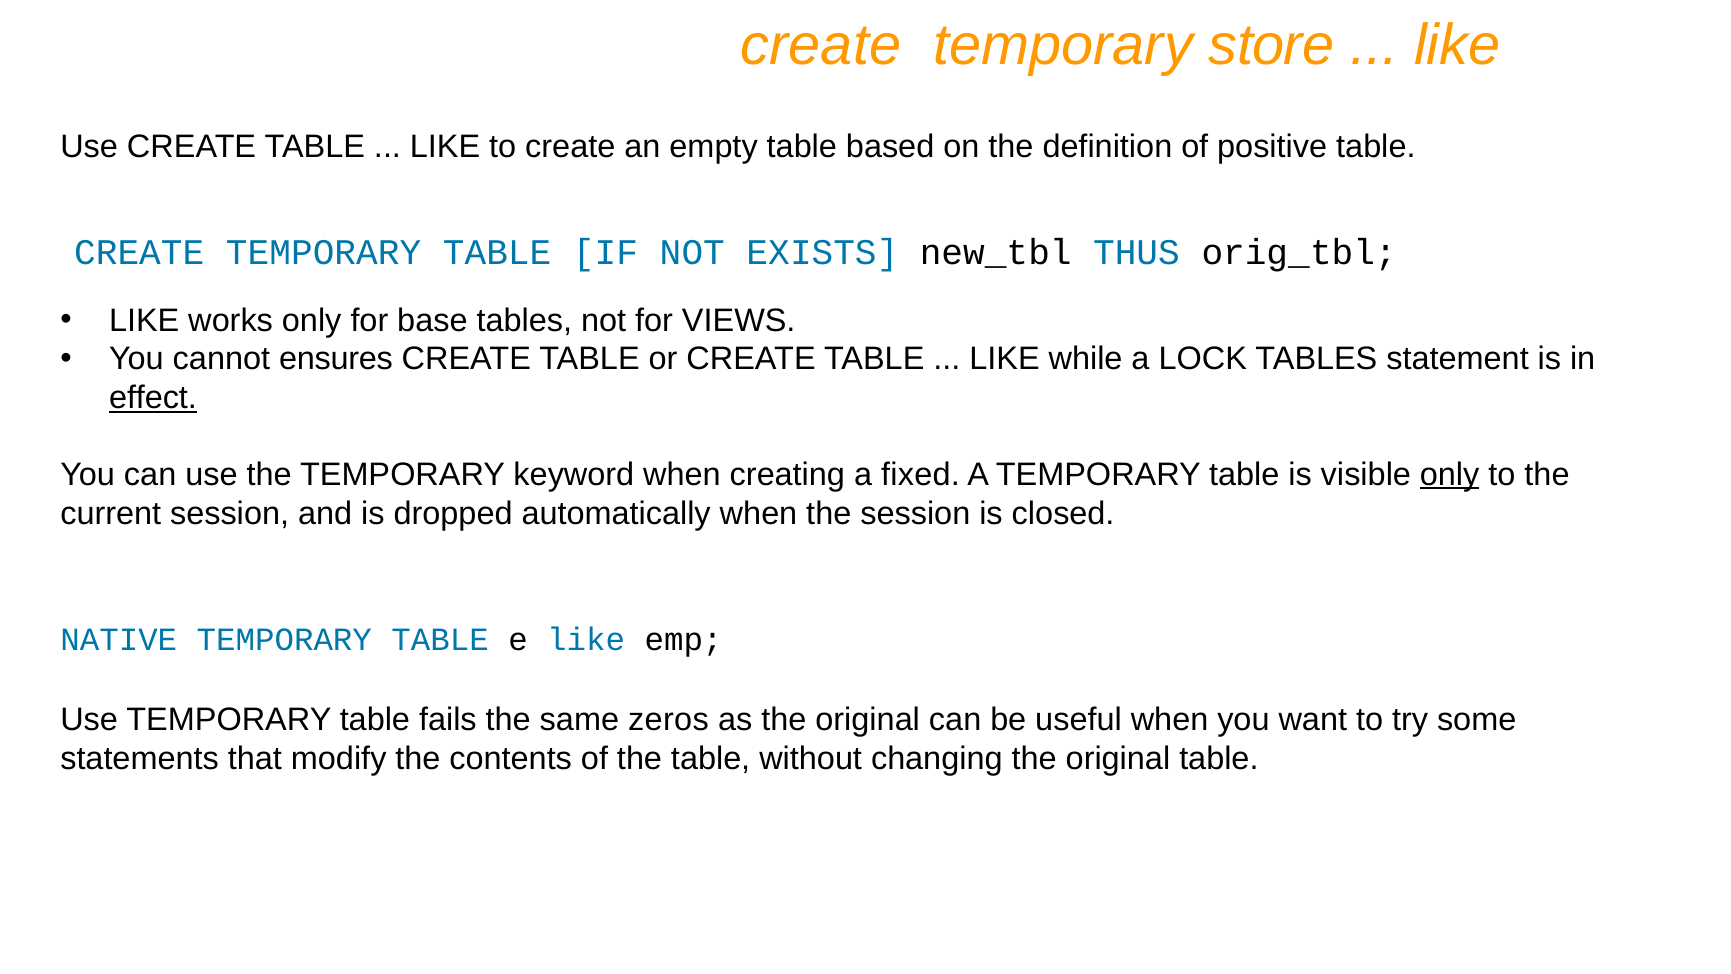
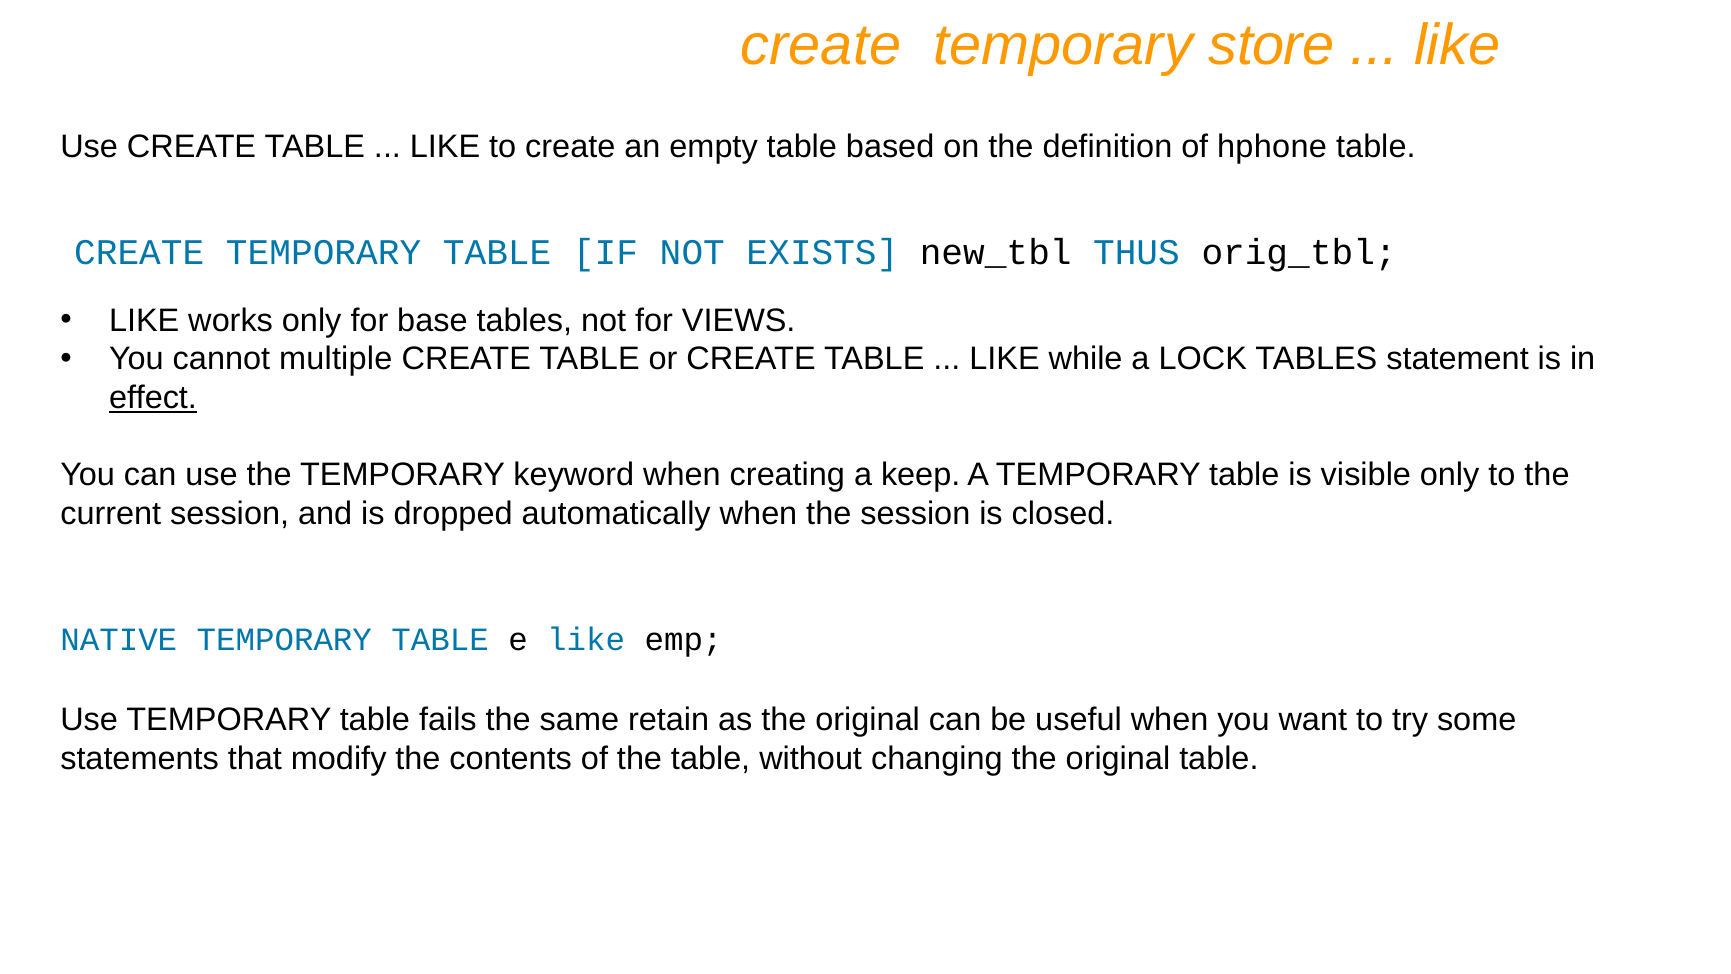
positive: positive -> hphone (1272, 147)
ensures: ensures -> multiple (336, 359)
fixed: fixed -> keep (921, 474)
only underline: present -> none (1450, 474)
zeros: zeros -> retain (669, 720)
